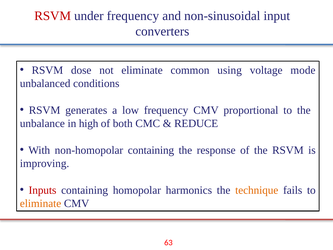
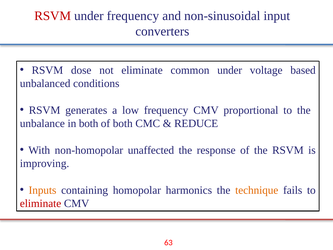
common using: using -> under (230, 70)
mode: mode -> based (303, 70)
in high: high -> both (89, 123)
non-homopolar containing: containing -> unaffected (151, 150)
Inputs colour: red -> orange (43, 190)
eliminate colour: orange -> red (41, 203)
